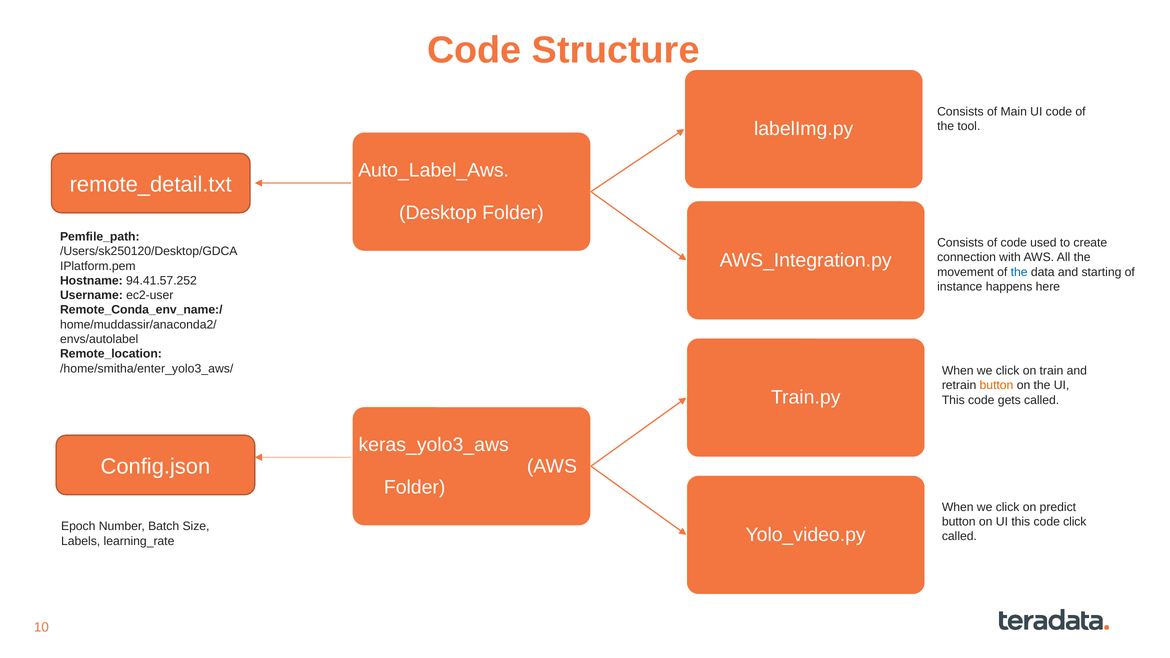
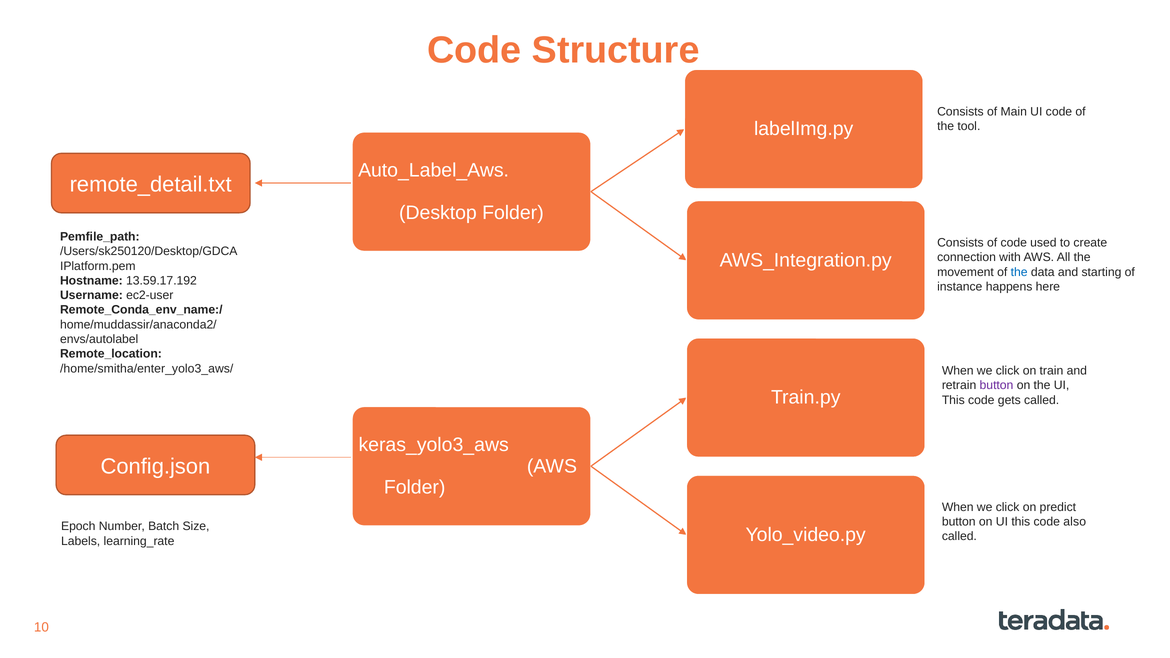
94.41.57.252: 94.41.57.252 -> 13.59.17.192 (161, 281)
button colour: orange -> purple (996, 385)
code click: click -> also (1075, 522)
